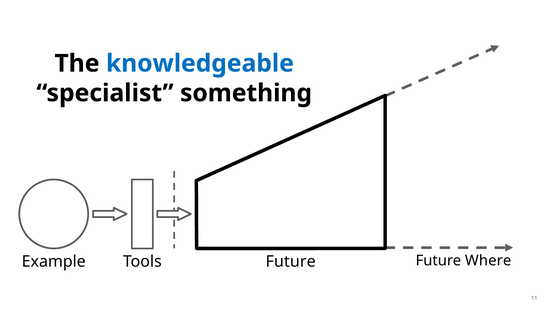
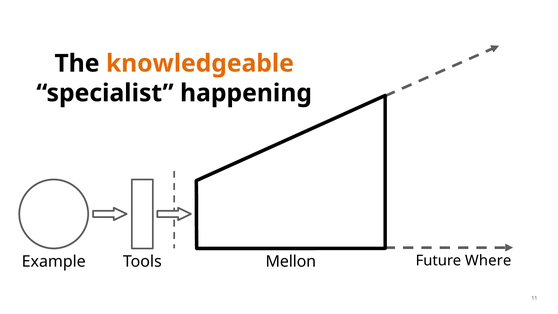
knowledgeable colour: blue -> orange (200, 63)
something: something -> happening (246, 93)
Future: Future -> Mellon (291, 261)
